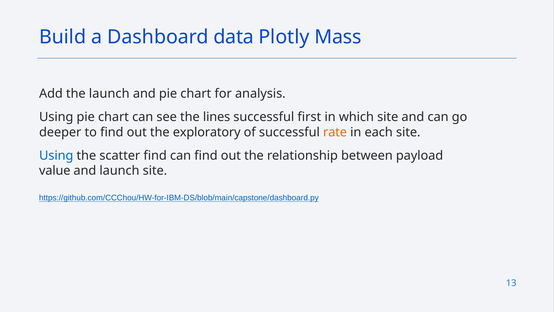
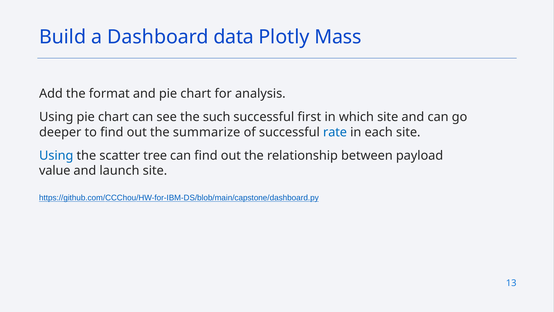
the launch: launch -> format (109, 94)
lines: lines -> such (217, 117)
exploratory: exploratory -> summarize (207, 132)
rate colour: orange -> blue (335, 132)
scatter find: find -> tree (155, 155)
